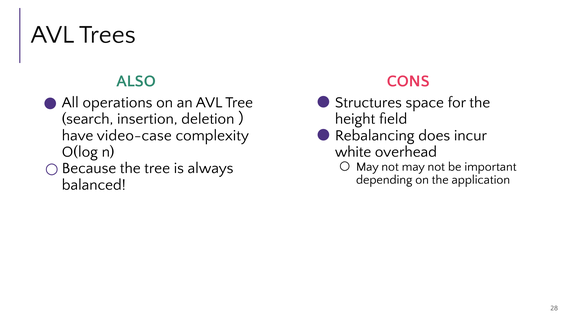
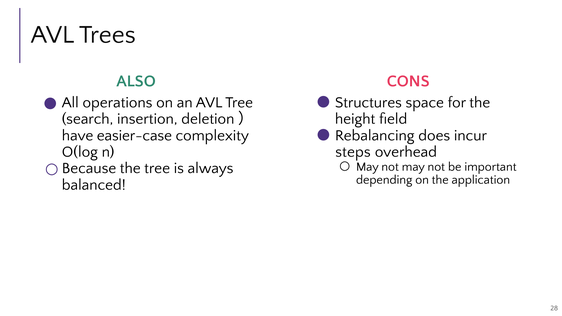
video-case: video-case -> easier-case (134, 135)
white: white -> steps (353, 152)
